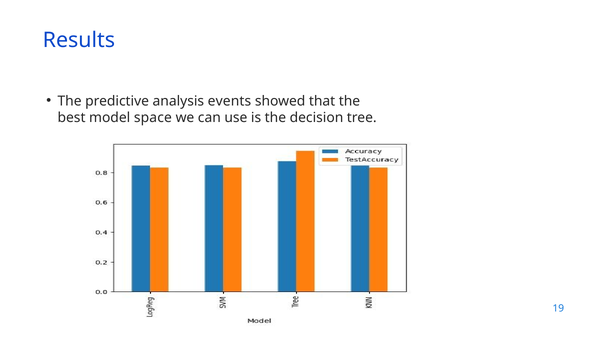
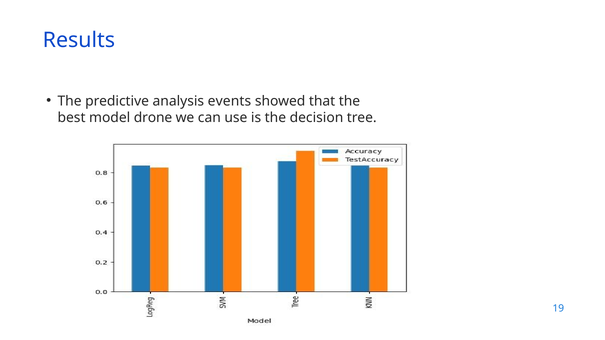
space: space -> drone (153, 118)
